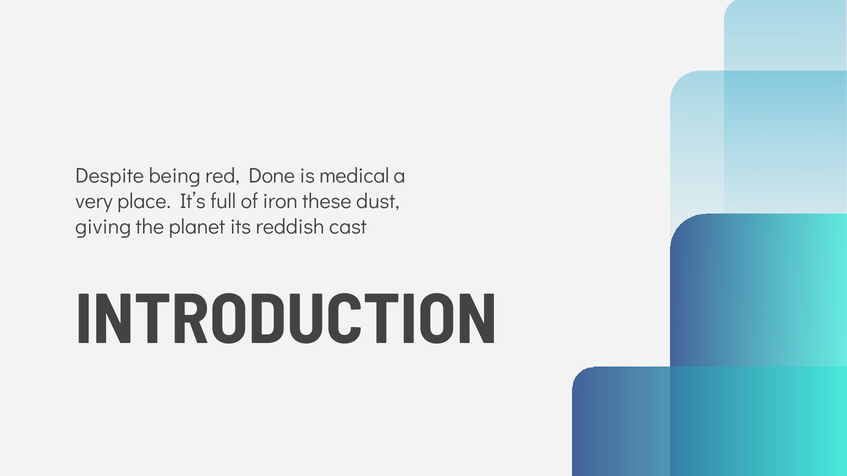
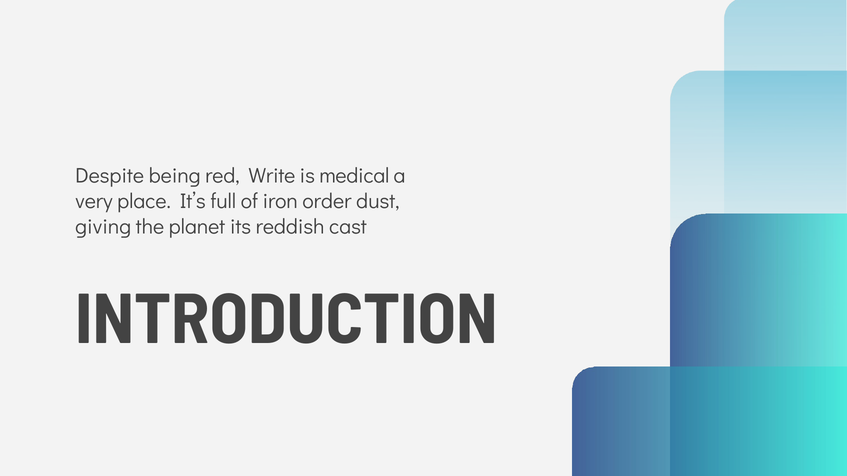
Done: Done -> Write (272, 176)
these: these -> order (327, 201)
